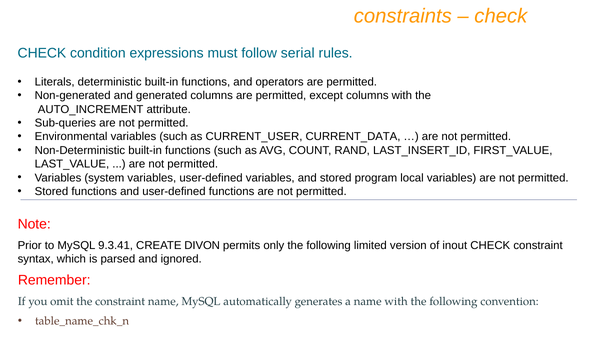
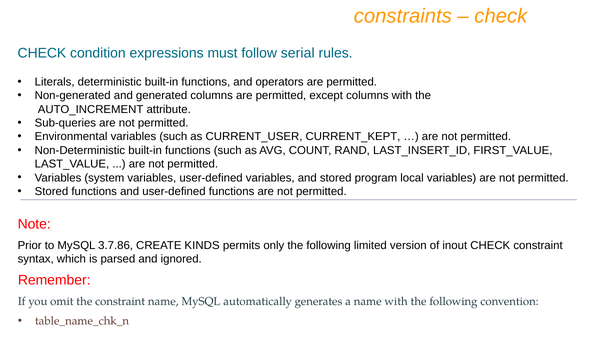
CURRENT_DATA: CURRENT_DATA -> CURRENT_KEPT (353, 137)
9.3.41: 9.3.41 -> 3.7.86 (116, 245)
DIVON: DIVON -> KINDS (202, 245)
